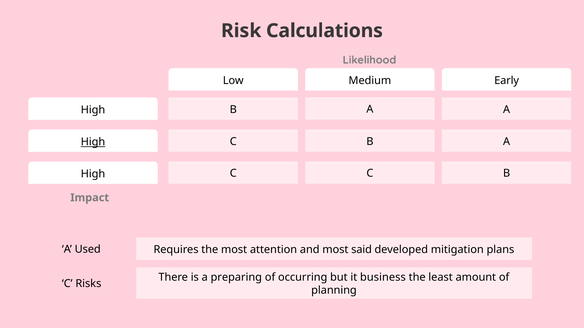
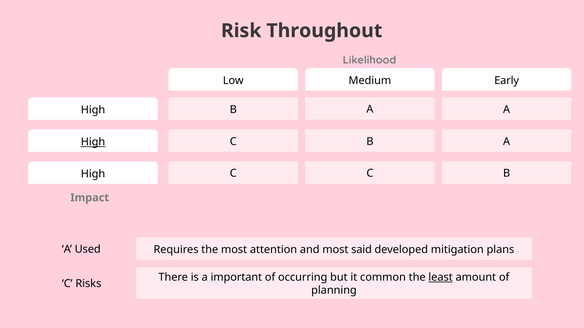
Calculations: Calculations -> Throughout (324, 31)
preparing: preparing -> important (236, 278)
business: business -> common (383, 278)
least underline: none -> present (441, 278)
